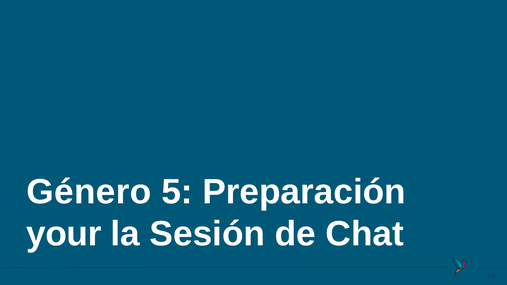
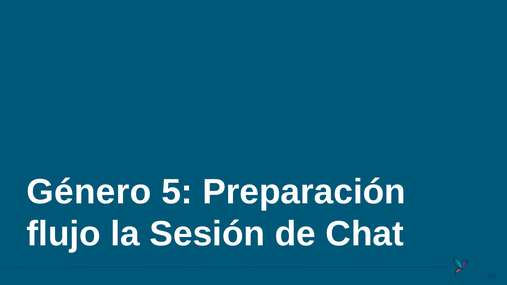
your: your -> flujo (64, 234)
